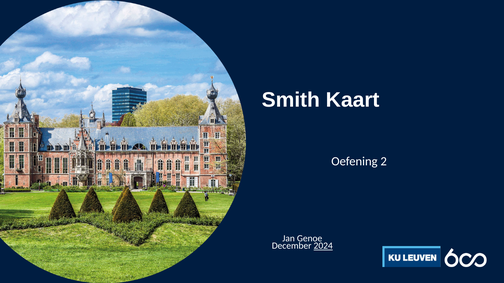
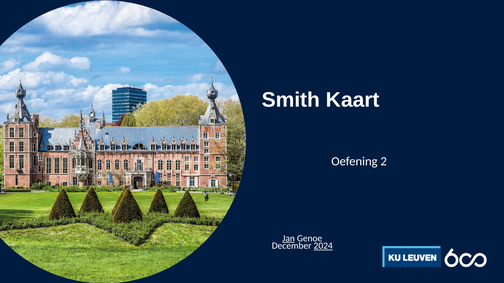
Jan underline: none -> present (289, 239)
